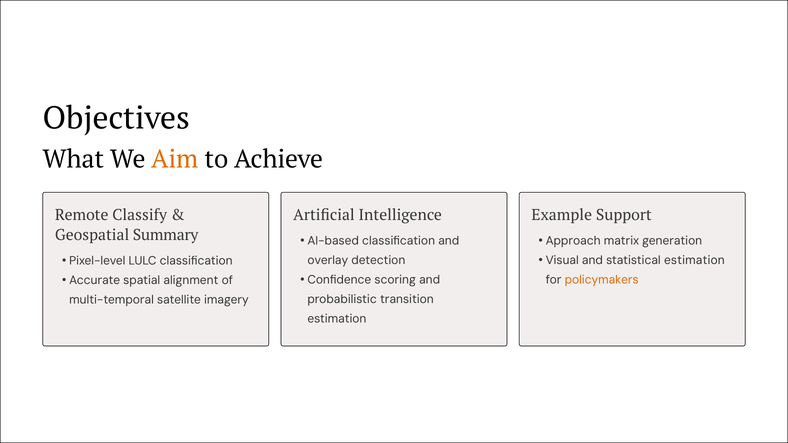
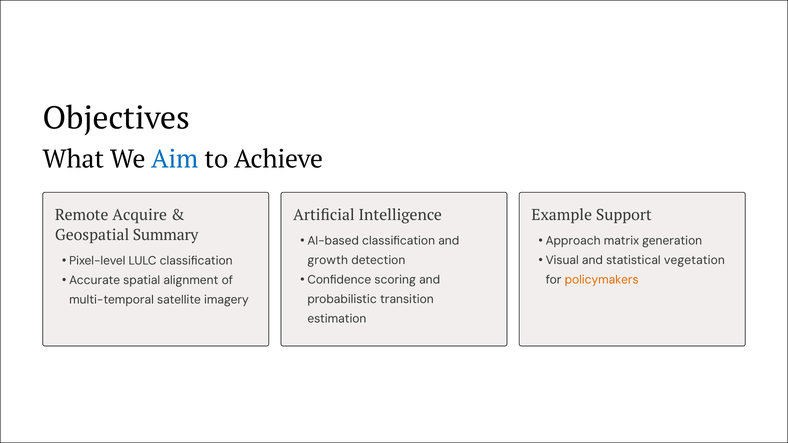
Aim colour: orange -> blue (175, 159)
Classify: Classify -> Acquire (140, 215)
statistical estimation: estimation -> vegetation (694, 261)
overlay: overlay -> growth (328, 261)
